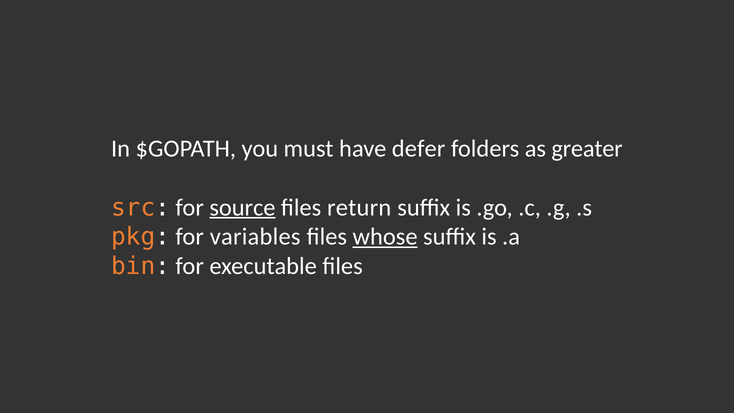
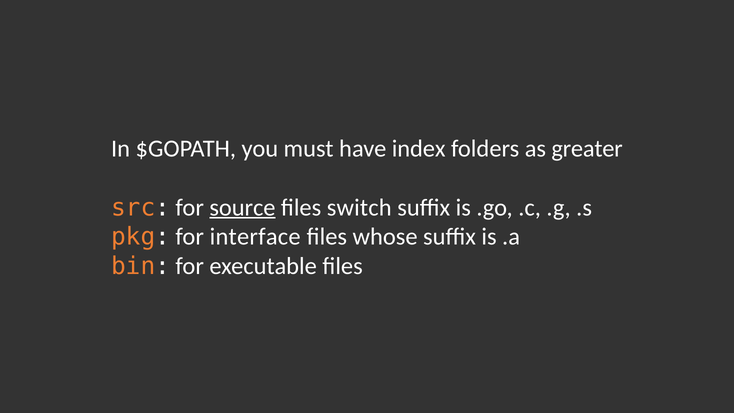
defer: defer -> index (419, 149)
return: return -> switch (359, 207)
variables: variables -> interface (255, 237)
whose underline: present -> none (385, 237)
